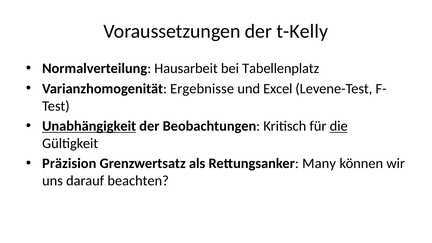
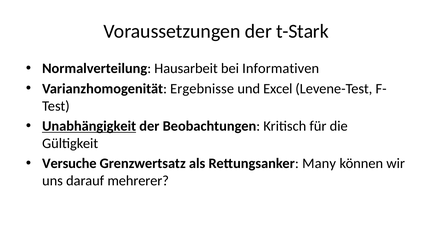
t-Kelly: t-Kelly -> t-Stark (302, 31)
Tabellenplatz: Tabellenplatz -> Informativen (281, 69)
die underline: present -> none (339, 126)
Präzision: Präzision -> Versuche (69, 164)
beachten: beachten -> mehrerer (138, 181)
